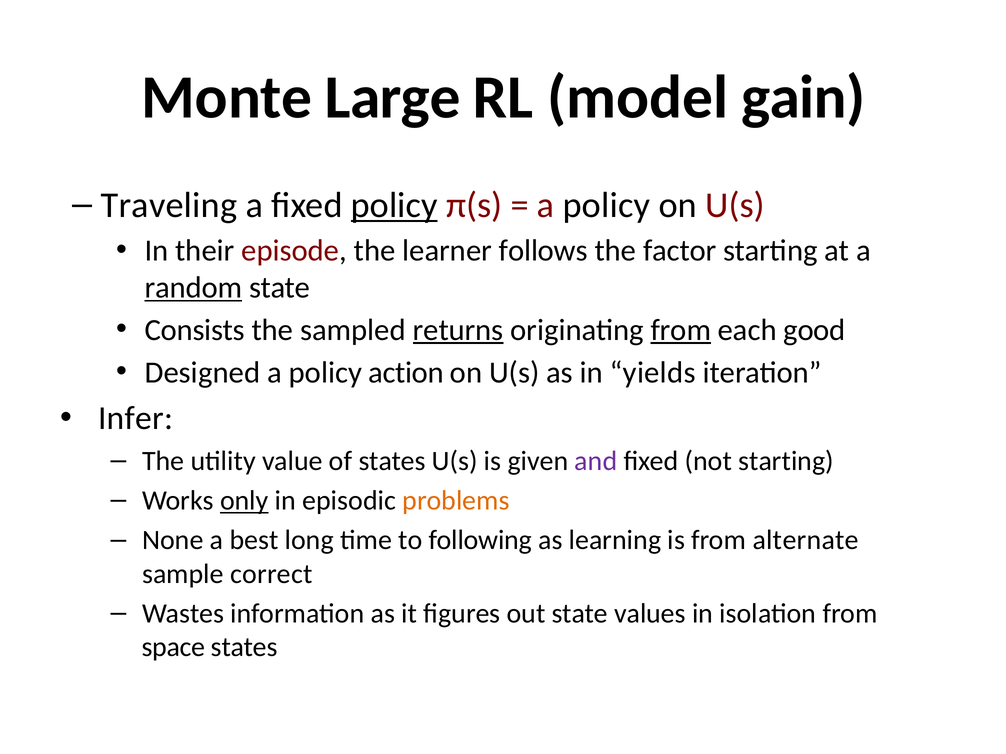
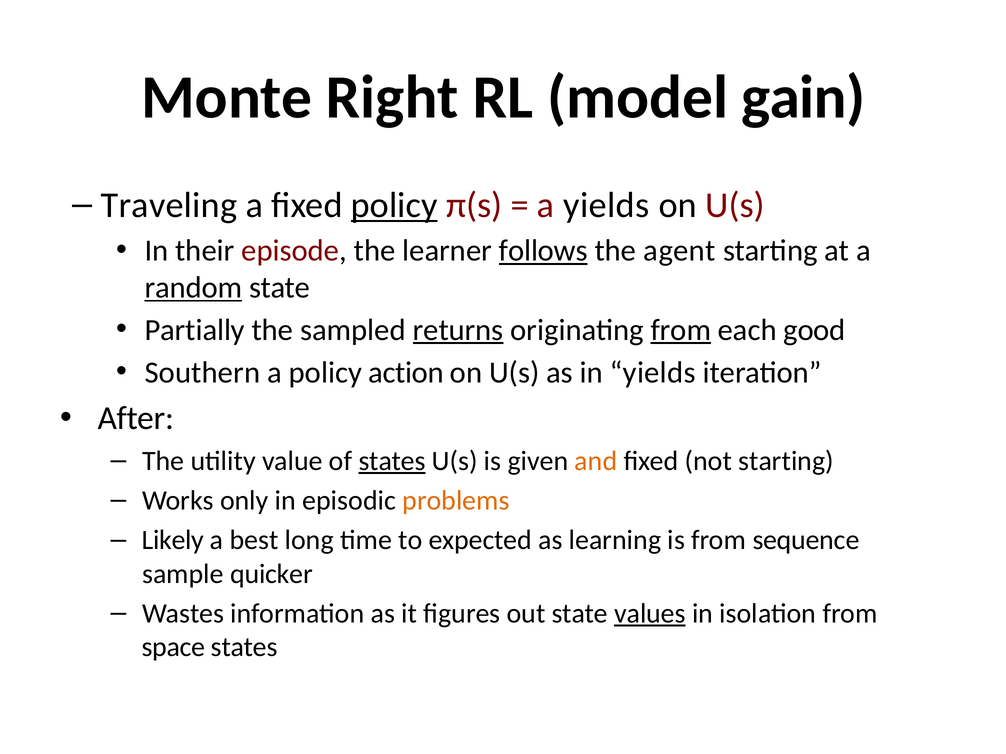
Large: Large -> Right (392, 97)
policy: policy -> yields (606, 205)
follows underline: none -> present (543, 251)
factor: factor -> agent (680, 251)
Consists: Consists -> Partially (195, 330)
Designed: Designed -> Southern (202, 373)
Infer: Infer -> After (136, 419)
states underline: none -> present (392, 461)
and colour: purple -> orange (596, 461)
only underline: present -> none (244, 501)
None: None -> Likely (173, 541)
following: following -> expected (480, 541)
alternate: alternate -> sequence (806, 541)
correct: correct -> quicker (271, 574)
values underline: none -> present (650, 614)
